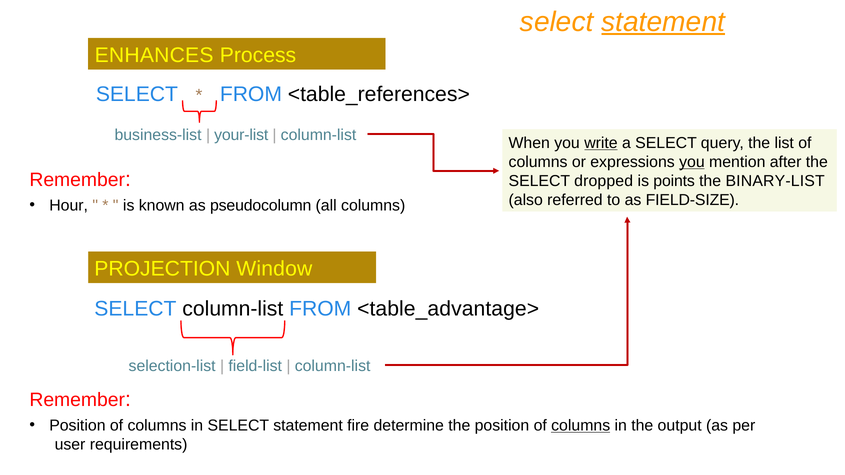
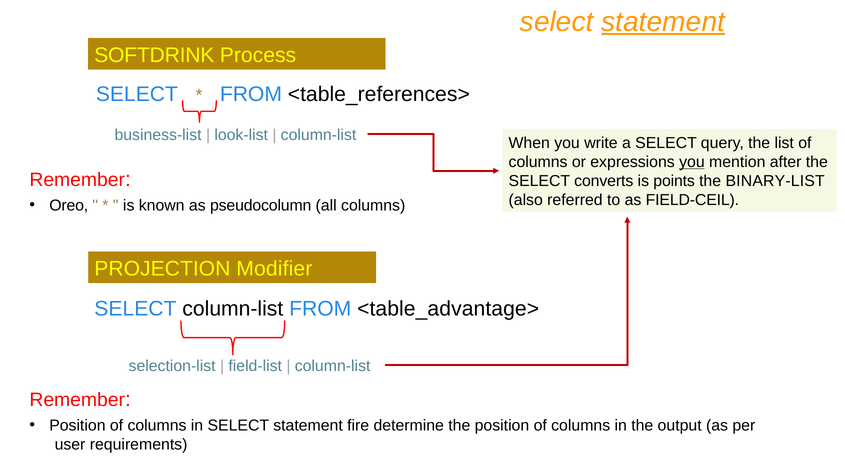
ENHANCES: ENHANCES -> SOFTDRINK (154, 55)
your-list: your-list -> look-list (241, 135)
write underline: present -> none (601, 143)
dropped: dropped -> converts (604, 181)
FIELD-SIZE: FIELD-SIZE -> FIELD-CEIL (692, 200)
Hour: Hour -> Oreo (69, 206)
Window: Window -> Modifier (274, 269)
columns underline: present -> none (581, 426)
